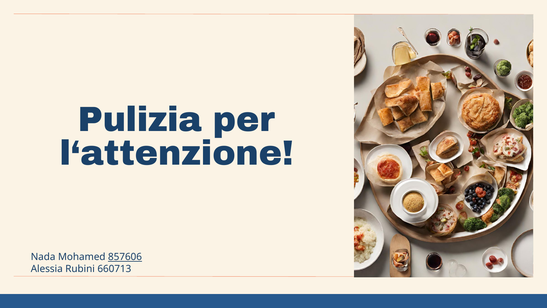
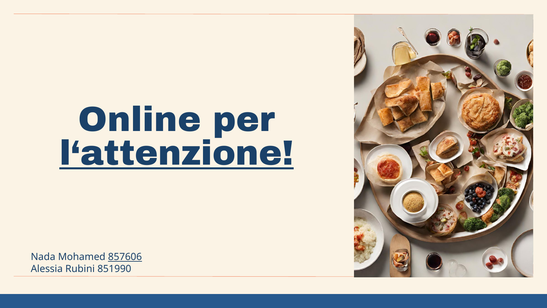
Pulizia: Pulizia -> Online (140, 120)
l‘attenzione underline: none -> present (177, 153)
660713: 660713 -> 851990 (114, 269)
